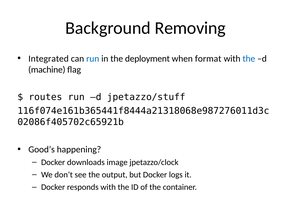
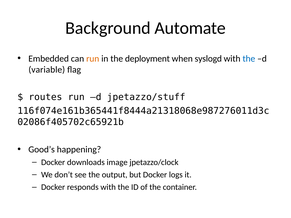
Removing: Removing -> Automate (190, 28)
Integrated: Integrated -> Embedded (49, 59)
run colour: blue -> orange (93, 59)
format: format -> syslogd (208, 59)
machine: machine -> variable (47, 70)
